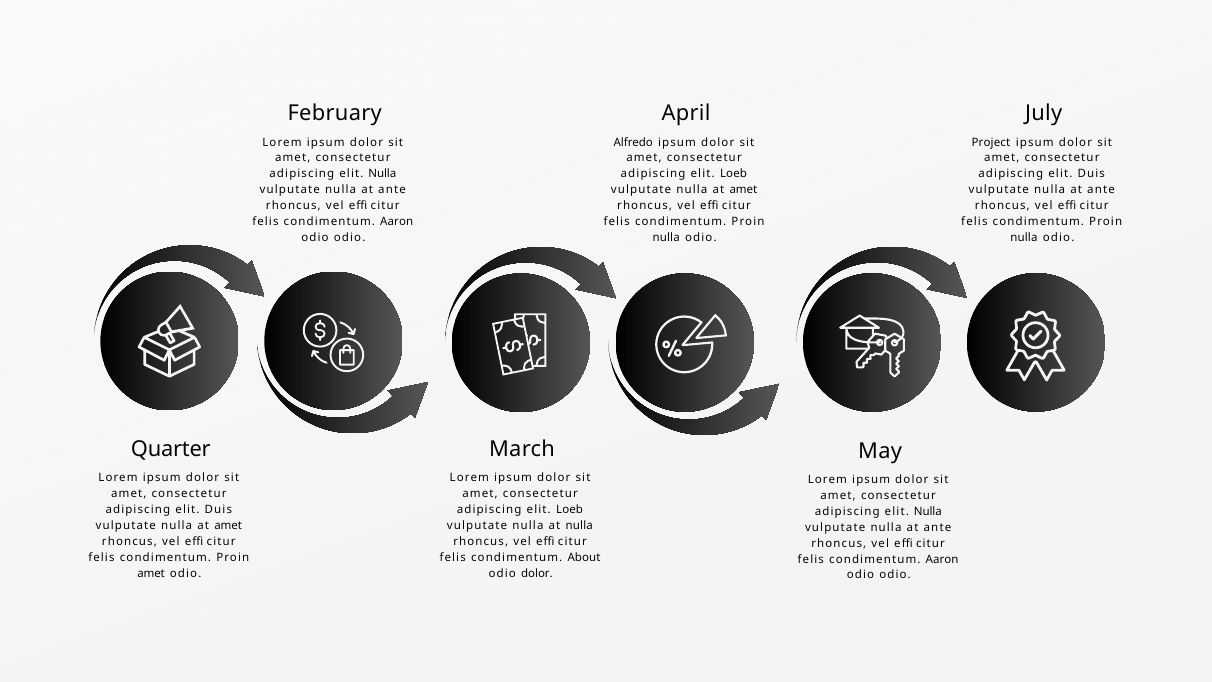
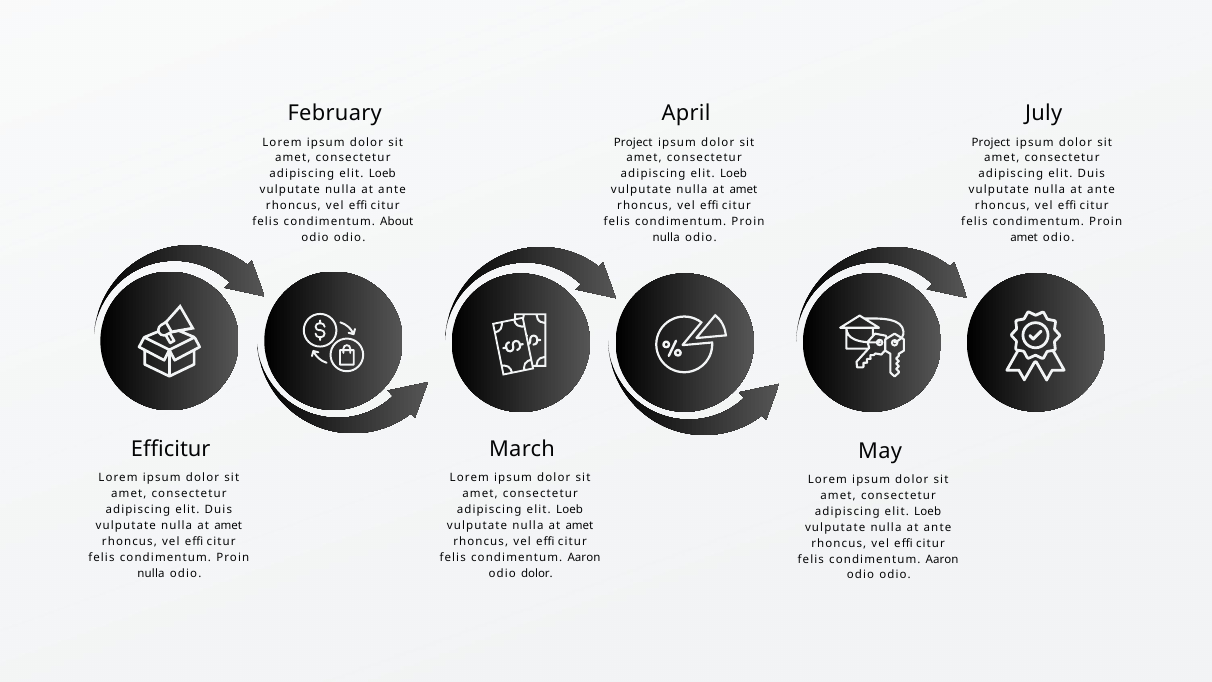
Alfredo: Alfredo -> Project (633, 142)
Nulla: Nulla -> Loeb (382, 174)
Aaron: Aaron -> About (397, 221)
nulla: nulla -> amet (1024, 237)
Quarter: Quarter -> Efficitur (171, 449)
Nulla: Nulla -> Loeb (928, 511)
nulla: nulla -> amet (579, 526)
About: About -> Aaron (584, 557)
amet: amet -> nulla (151, 573)
